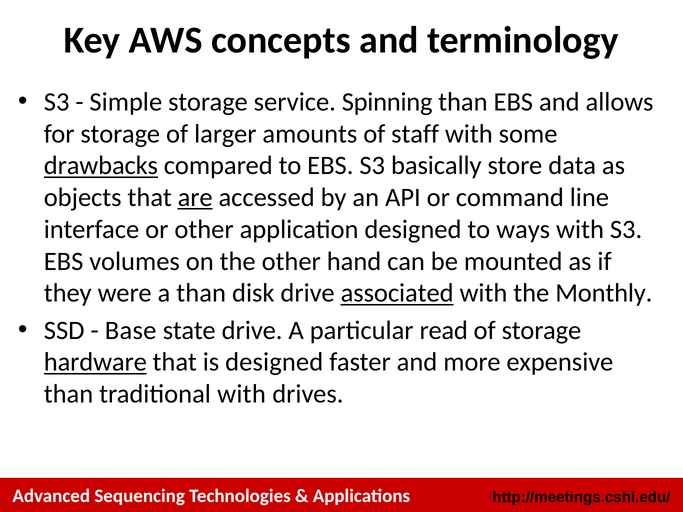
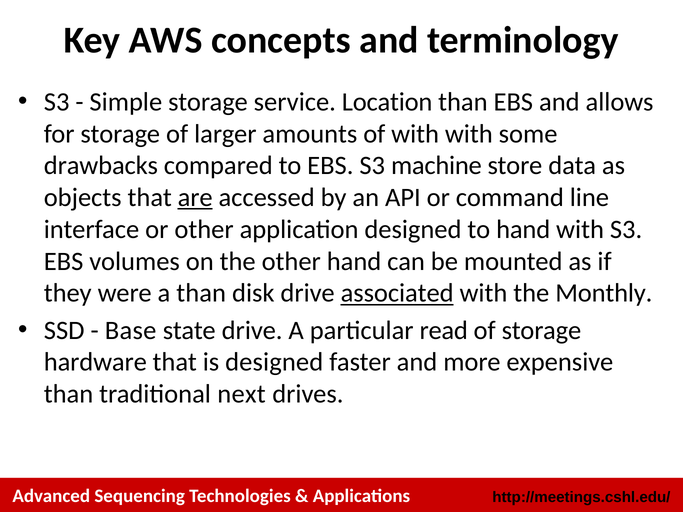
Spinning: Spinning -> Location (387, 102)
of staff: staff -> with (415, 134)
drawbacks underline: present -> none (101, 166)
basically: basically -> machine (436, 166)
to ways: ways -> hand (523, 230)
hardware underline: present -> none (95, 362)
traditional with: with -> next (242, 394)
